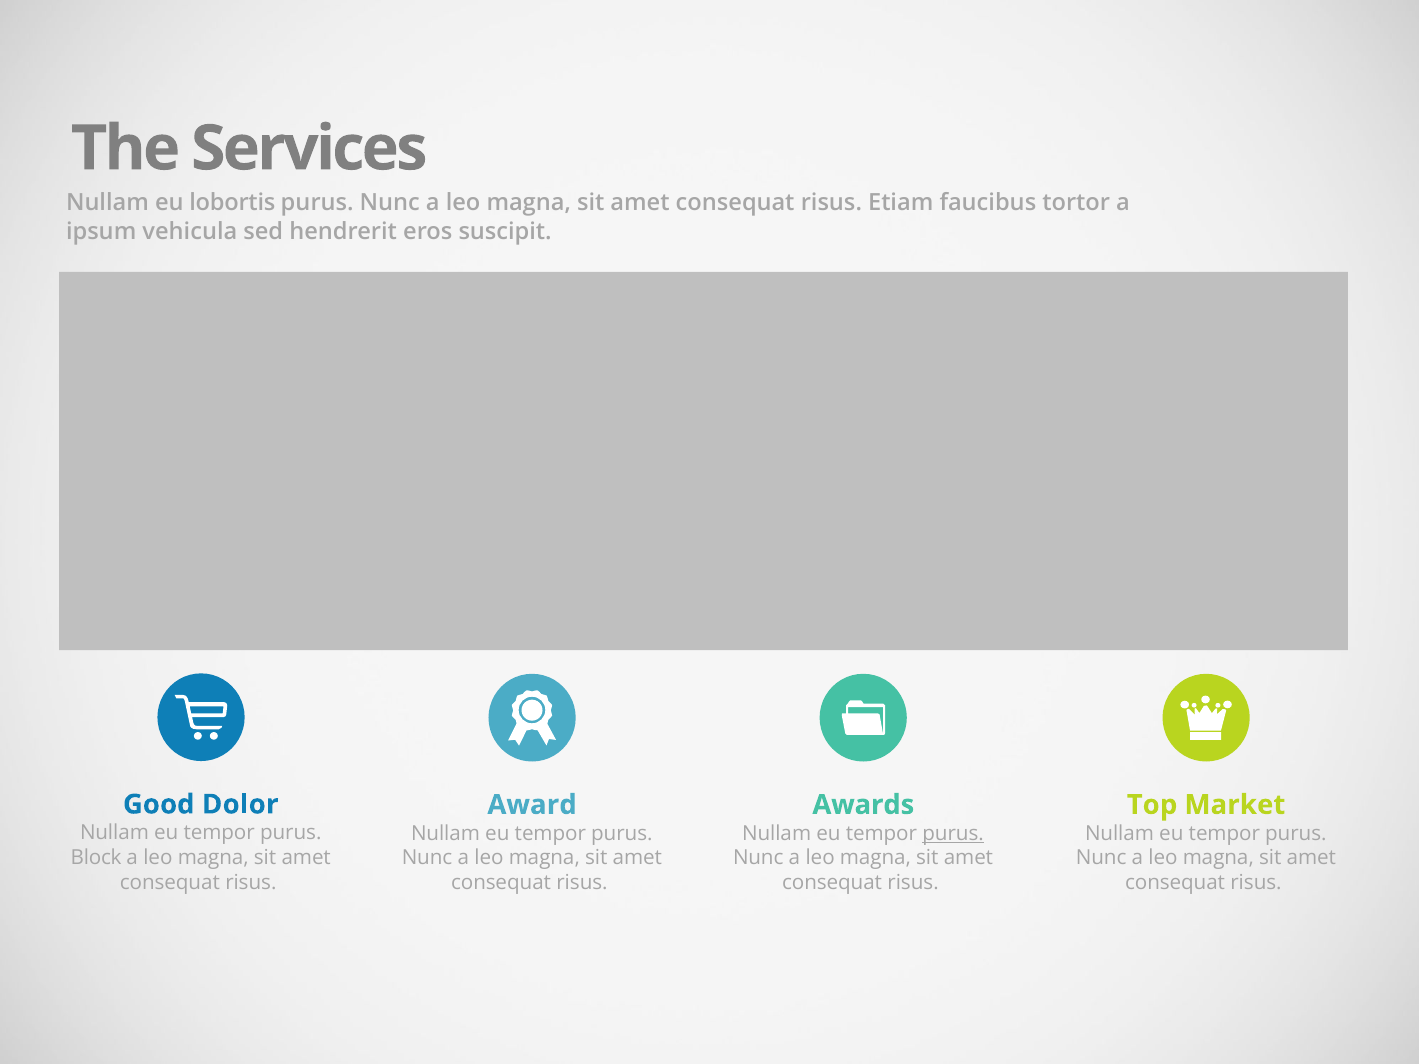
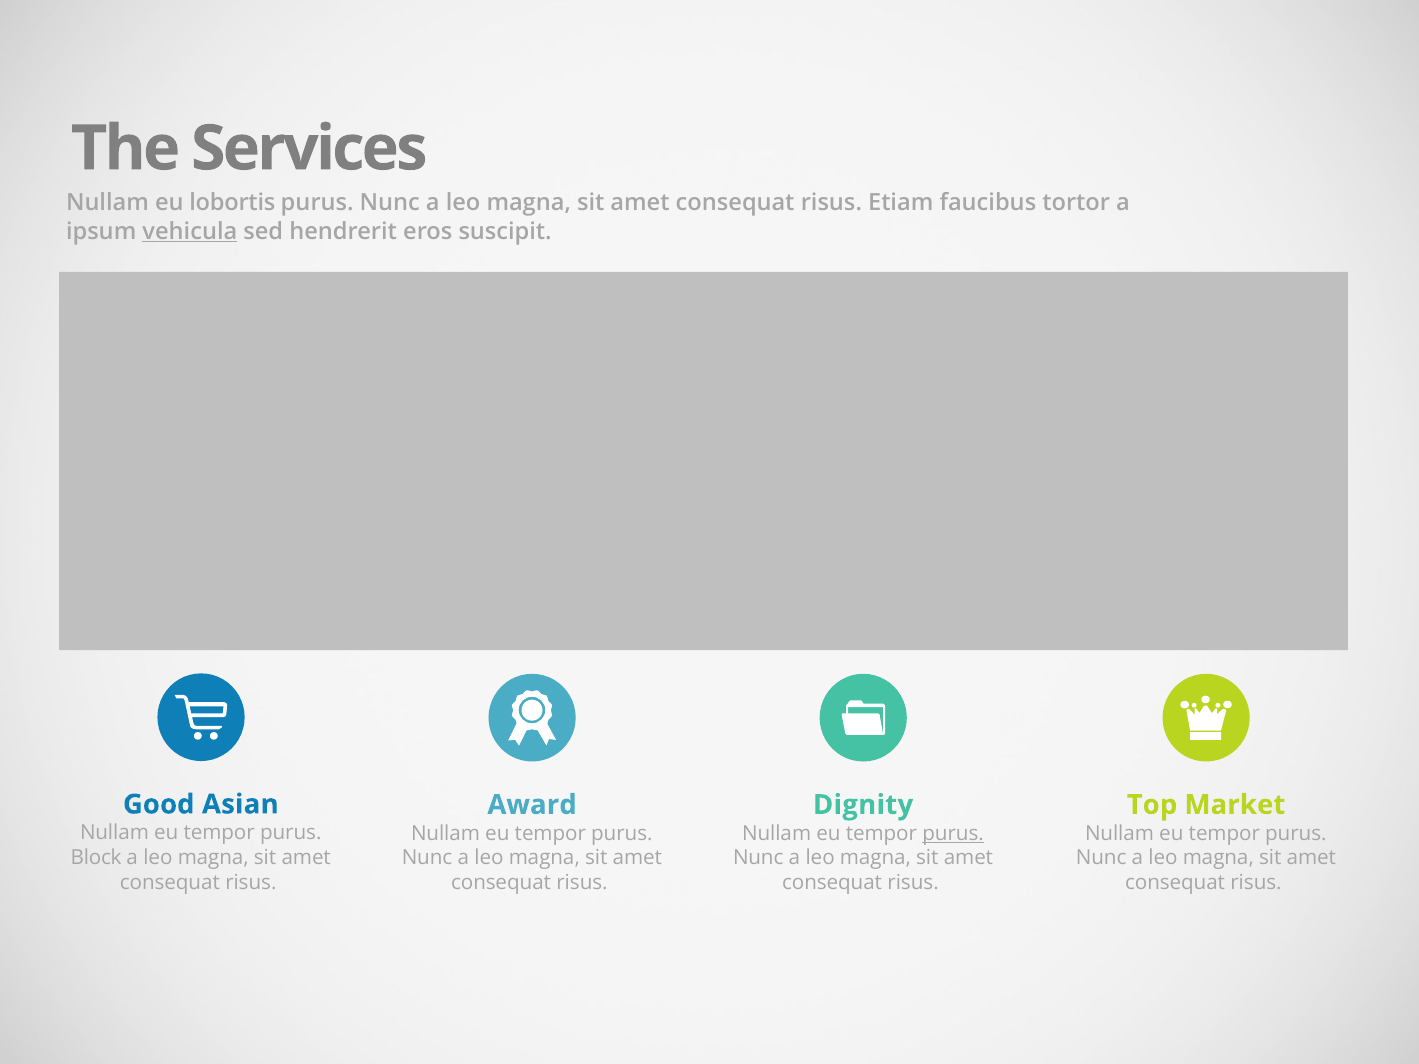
vehicula underline: none -> present (190, 232)
Dolor: Dolor -> Asian (240, 805)
Awards: Awards -> Dignity (863, 805)
